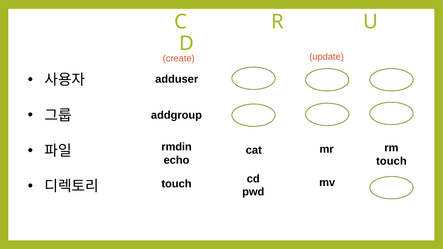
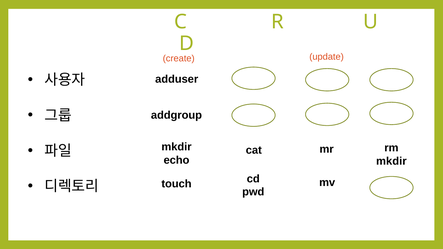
rmdin: rmdin -> mkdir (177, 147)
touch: touch -> mkdir (391, 161)
